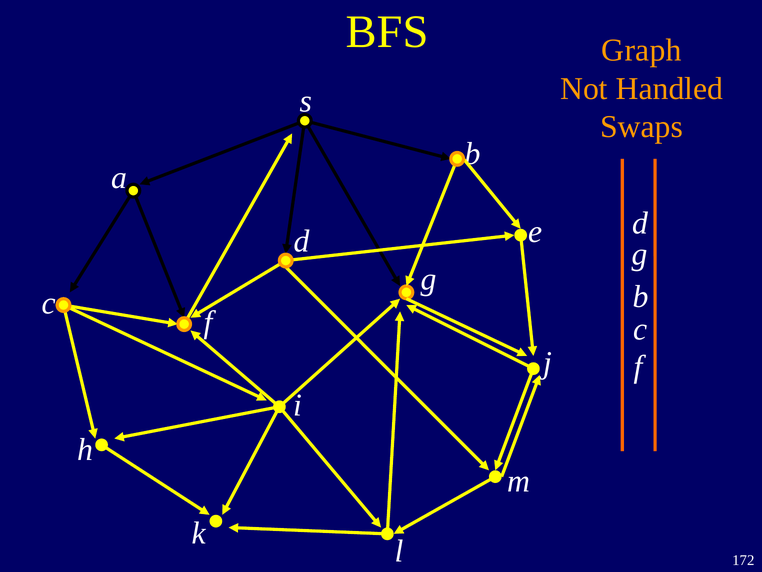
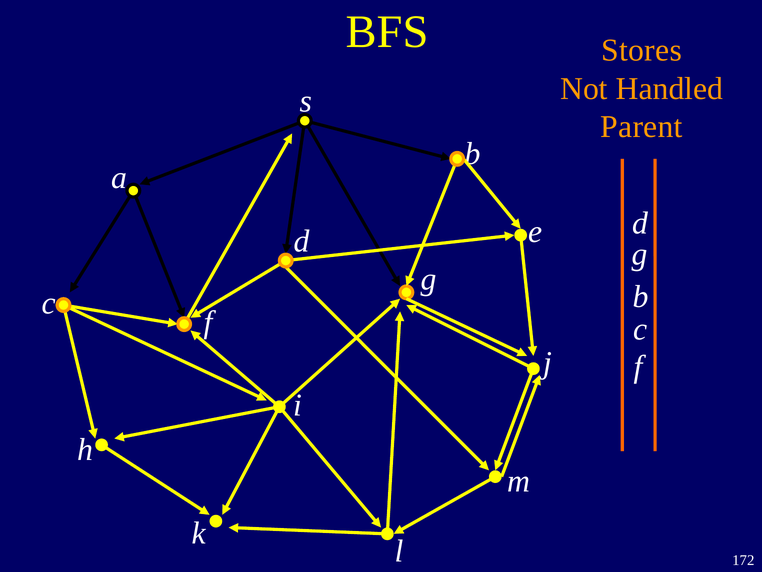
Graph: Graph -> Stores (642, 50)
Swaps: Swaps -> Parent (642, 127)
